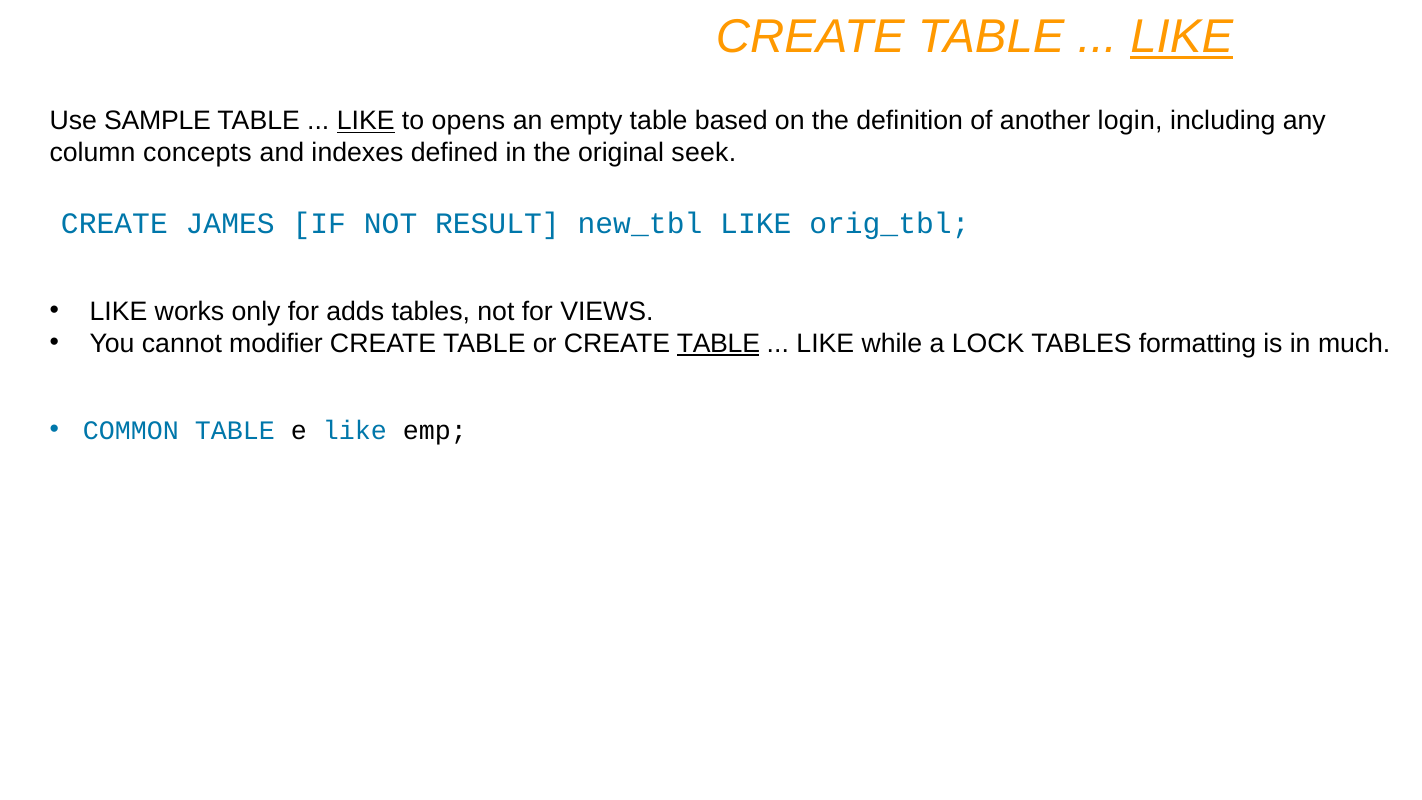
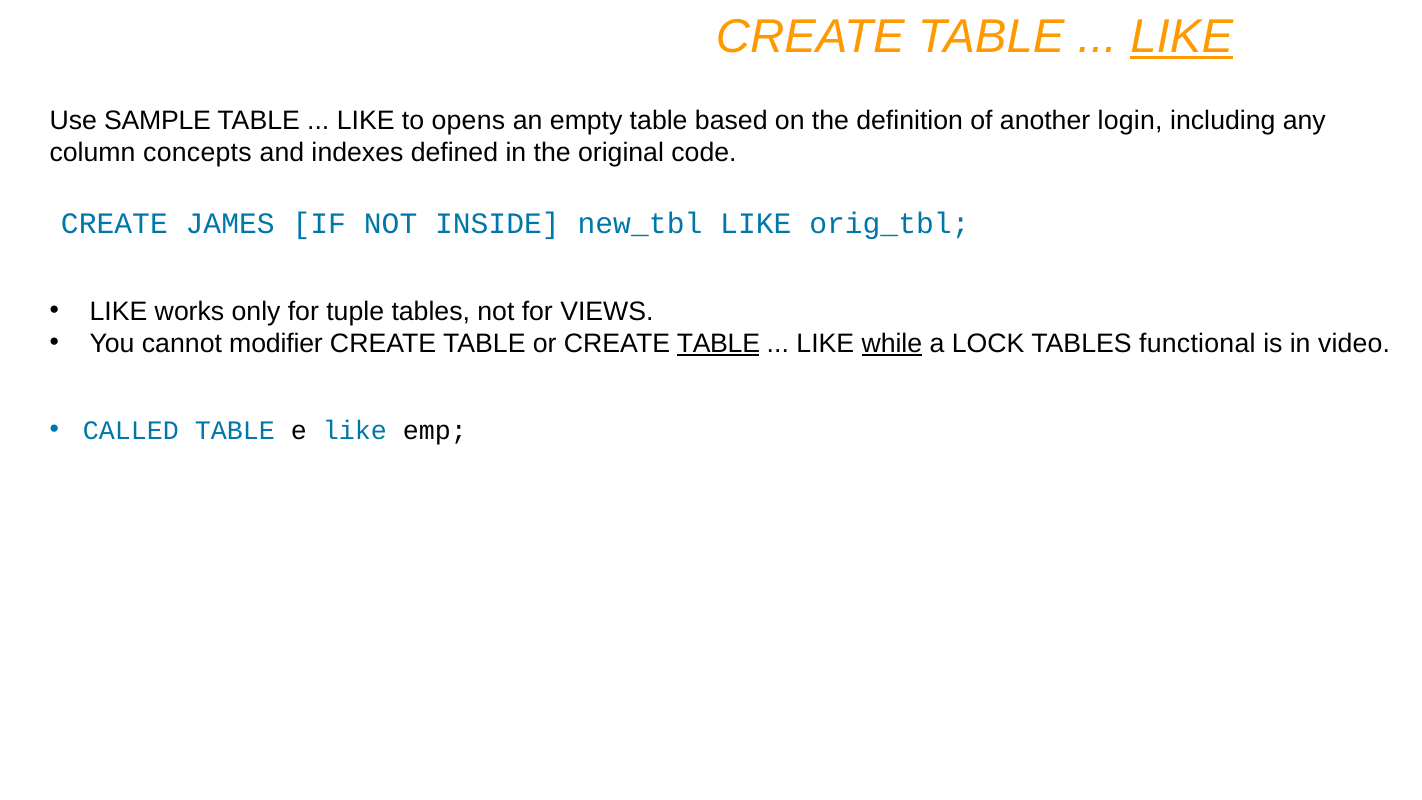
LIKE underline: present -> none (366, 121)
seek: seek -> code (704, 153)
RESULT: RESULT -> INSIDE (497, 223)
adds: adds -> tuple (355, 311)
while underline: none -> present (892, 343)
formatting: formatting -> functional (1197, 343)
much: much -> video (1354, 343)
COMMON: COMMON -> CALLED (131, 430)
